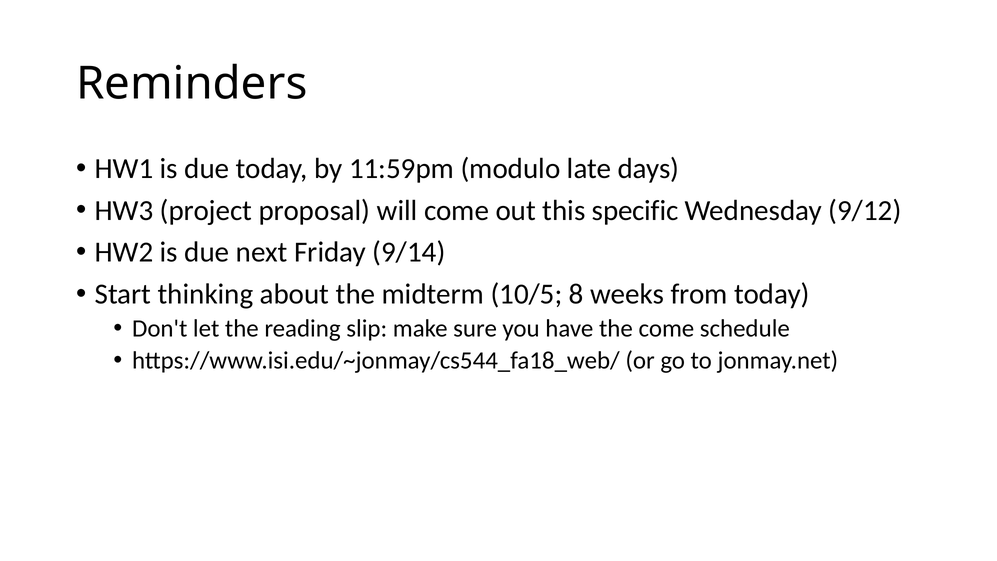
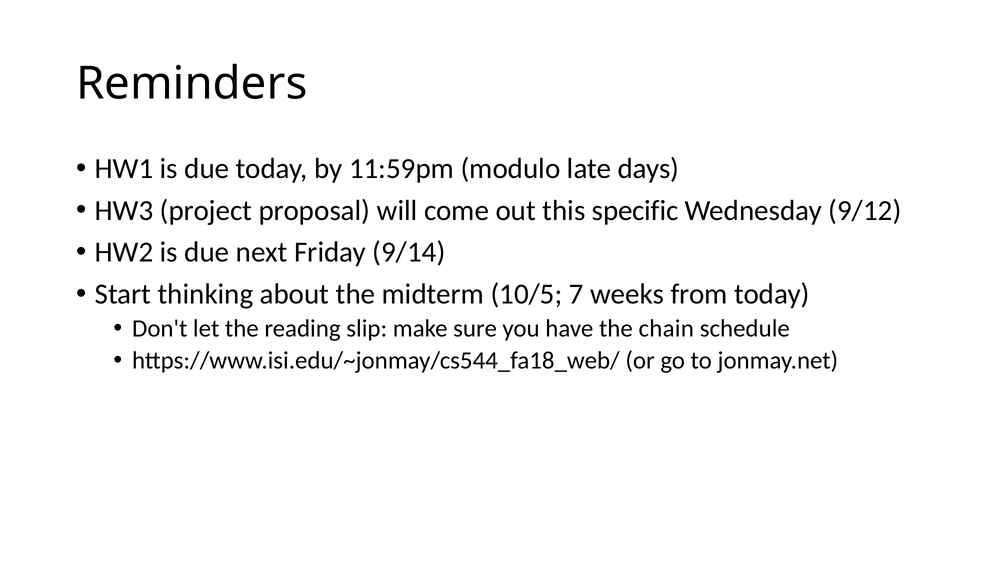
8: 8 -> 7 (576, 294)
the come: come -> chain (666, 328)
